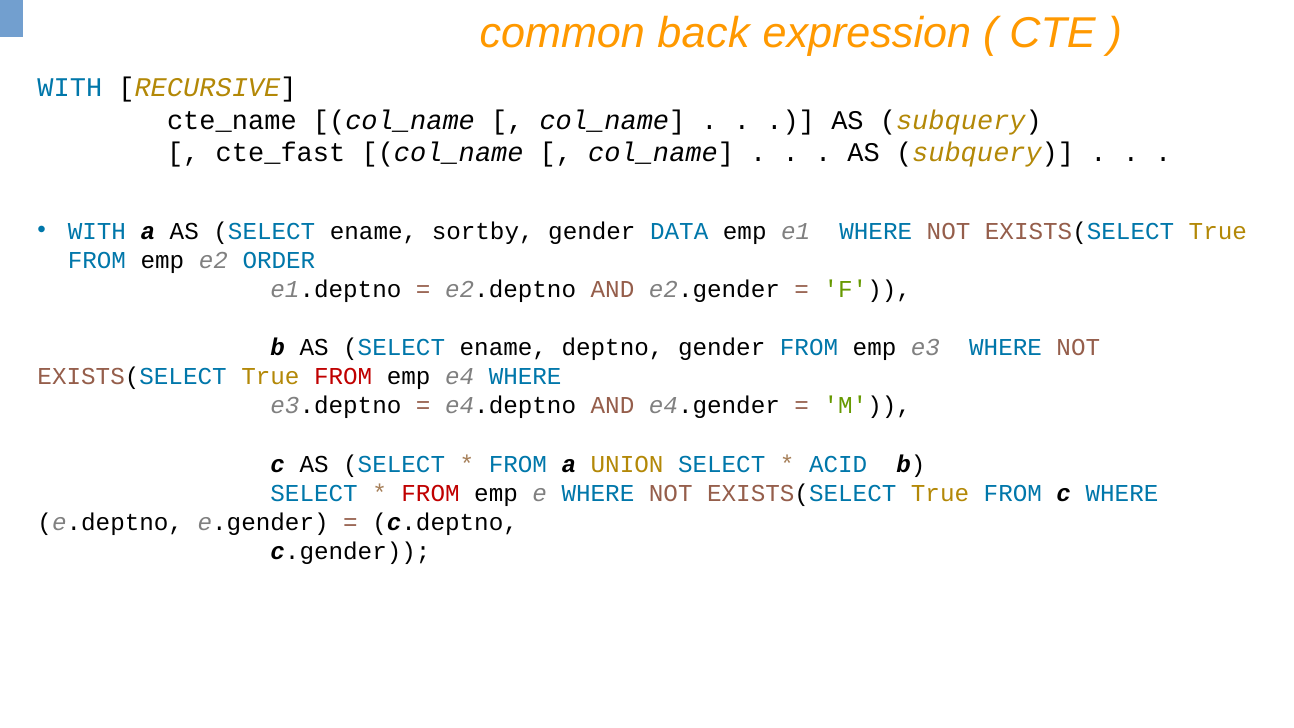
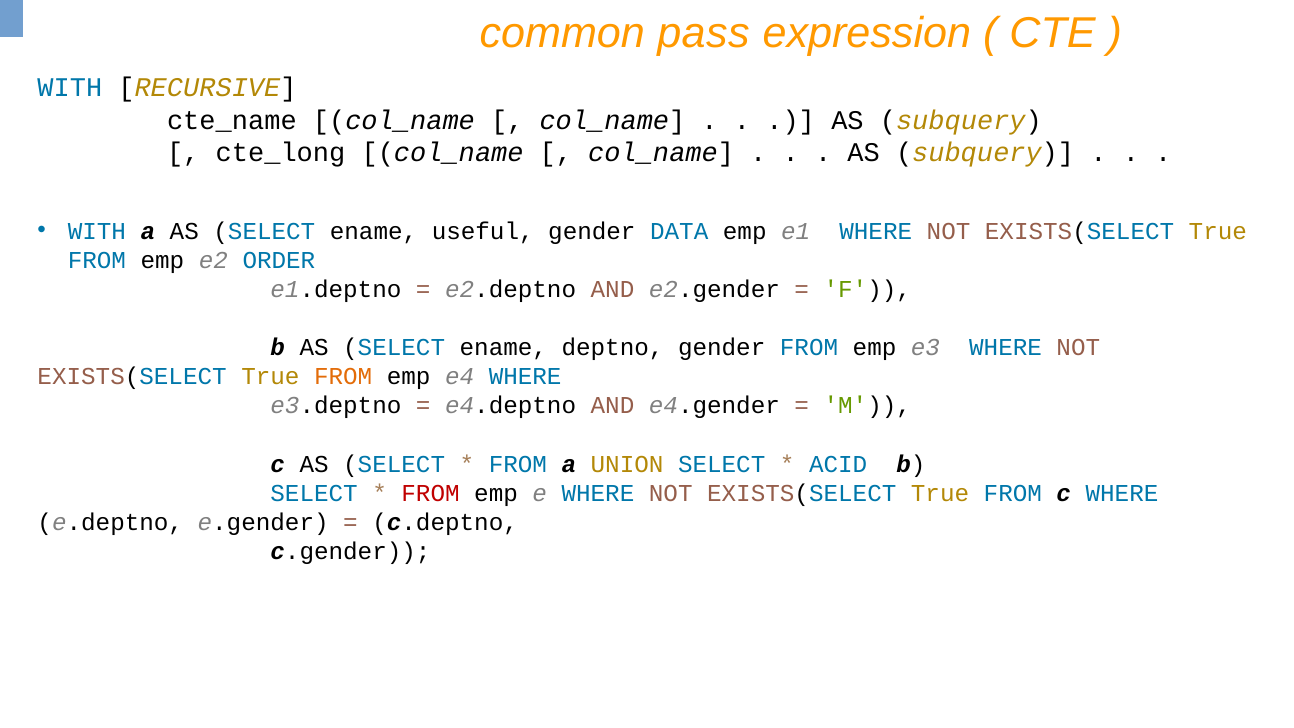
back: back -> pass (703, 34)
cte_fast: cte_fast -> cte_long (280, 153)
sortby: sortby -> useful (483, 231)
FROM colour: red -> orange (343, 377)
